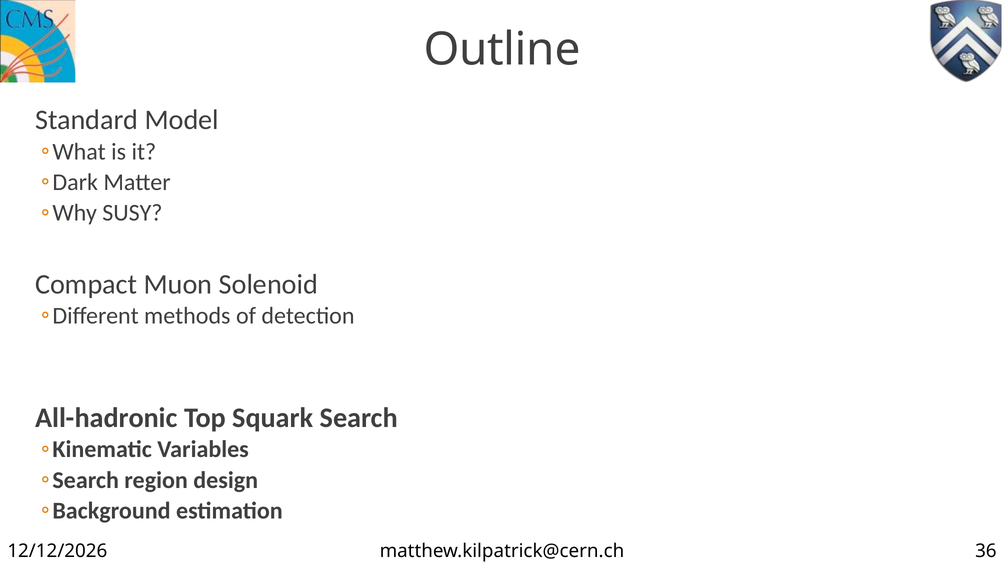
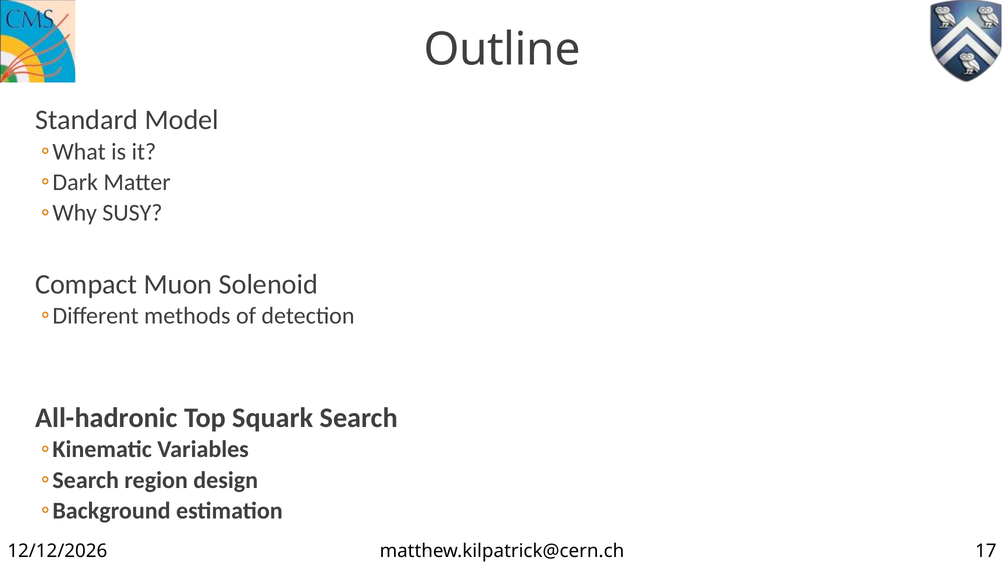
36: 36 -> 17 (986, 551)
